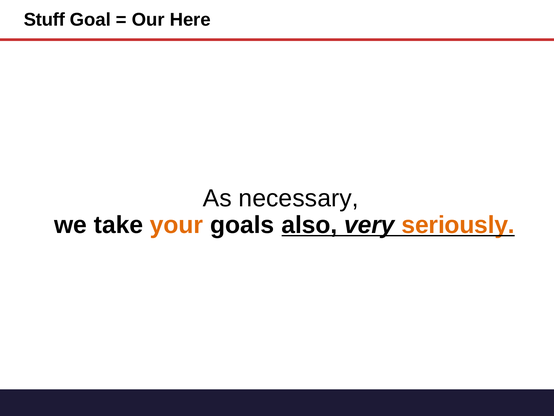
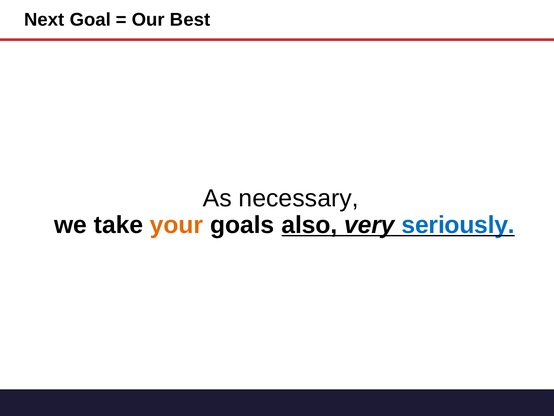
Stuff: Stuff -> Next (44, 20)
Here: Here -> Best (190, 20)
seriously colour: orange -> blue (458, 225)
